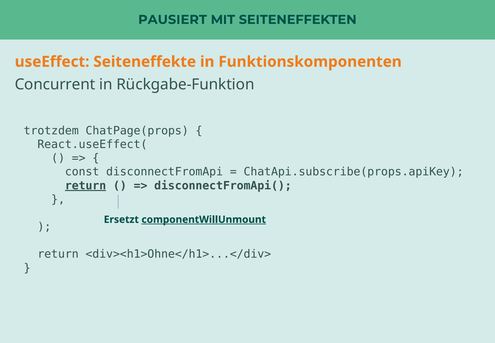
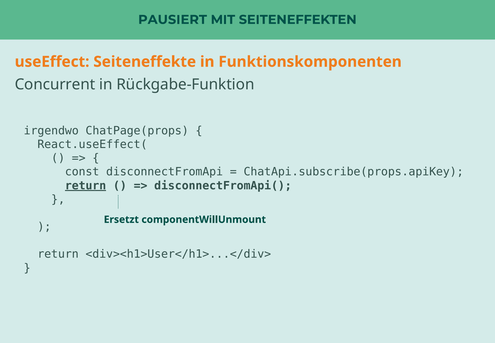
trotzdem: trotzdem -> irgendwo (51, 131)
componentWillUnmount underline: present -> none (204, 219)
<div><h1>Ohne</h1>...</div>: <div><h1>Ohne</h1>...</div> -> <div><h1>User</h1>...</div> (178, 254)
